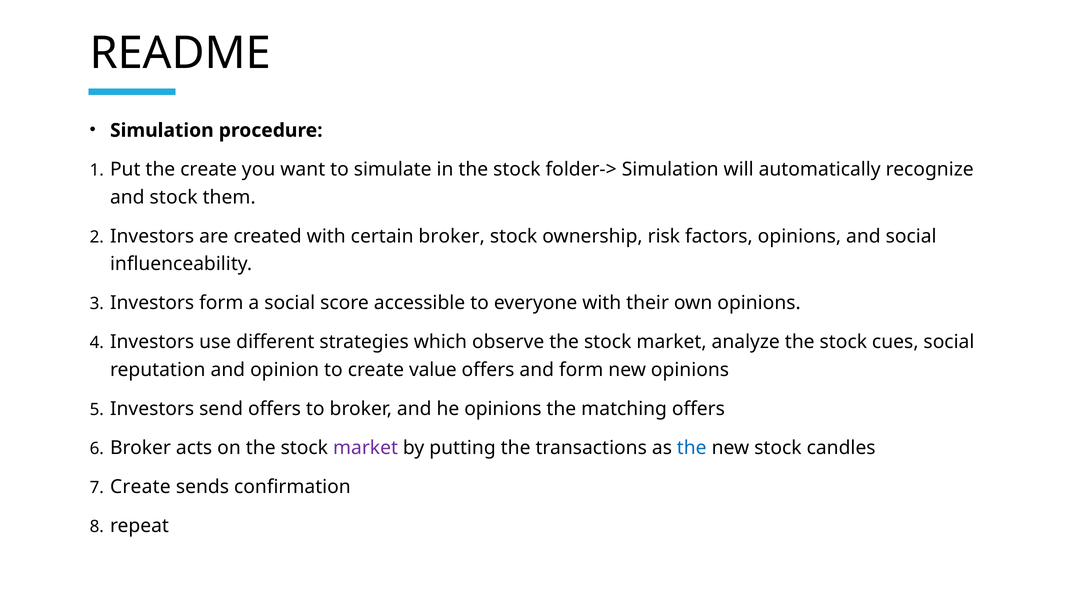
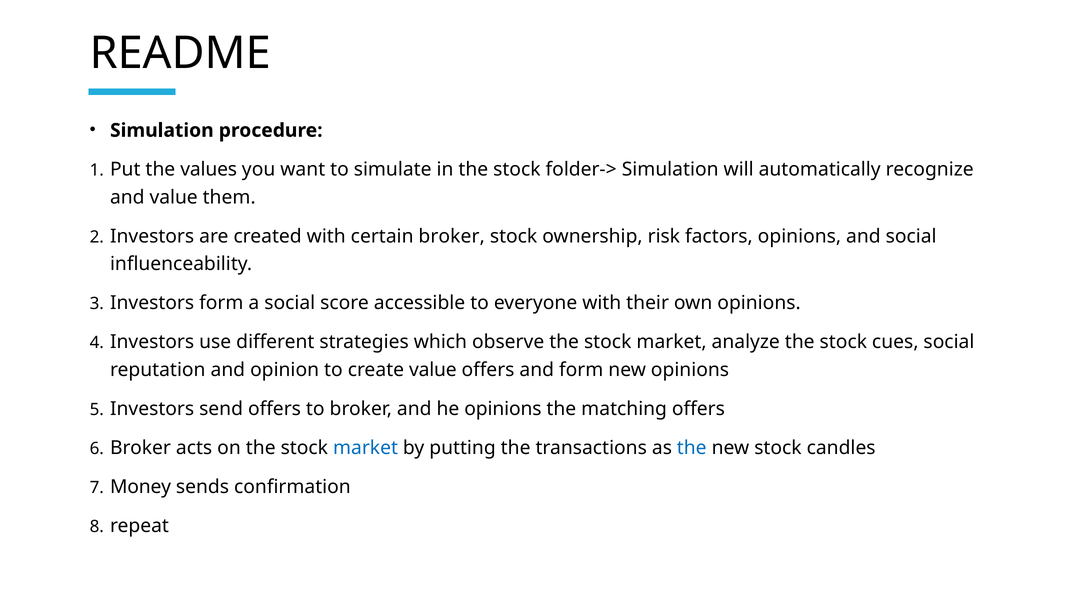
the create: create -> values (209, 170)
and stock: stock -> value (174, 197)
market colour: purple -> blue (366, 448)
Create: Create -> Money (141, 487)
